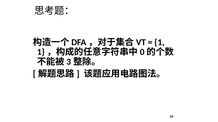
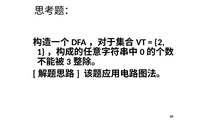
1: 1 -> 2 (159, 42)
